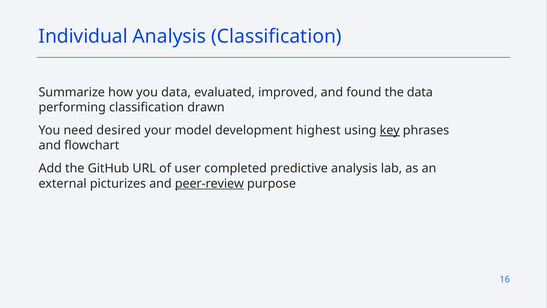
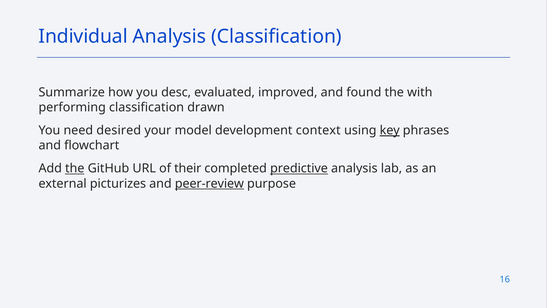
you data: data -> desc (176, 92)
the data: data -> with (420, 92)
highest: highest -> context (318, 130)
the underline: none -> present (75, 168)
user: user -> their (188, 168)
predictive underline: none -> present (299, 168)
